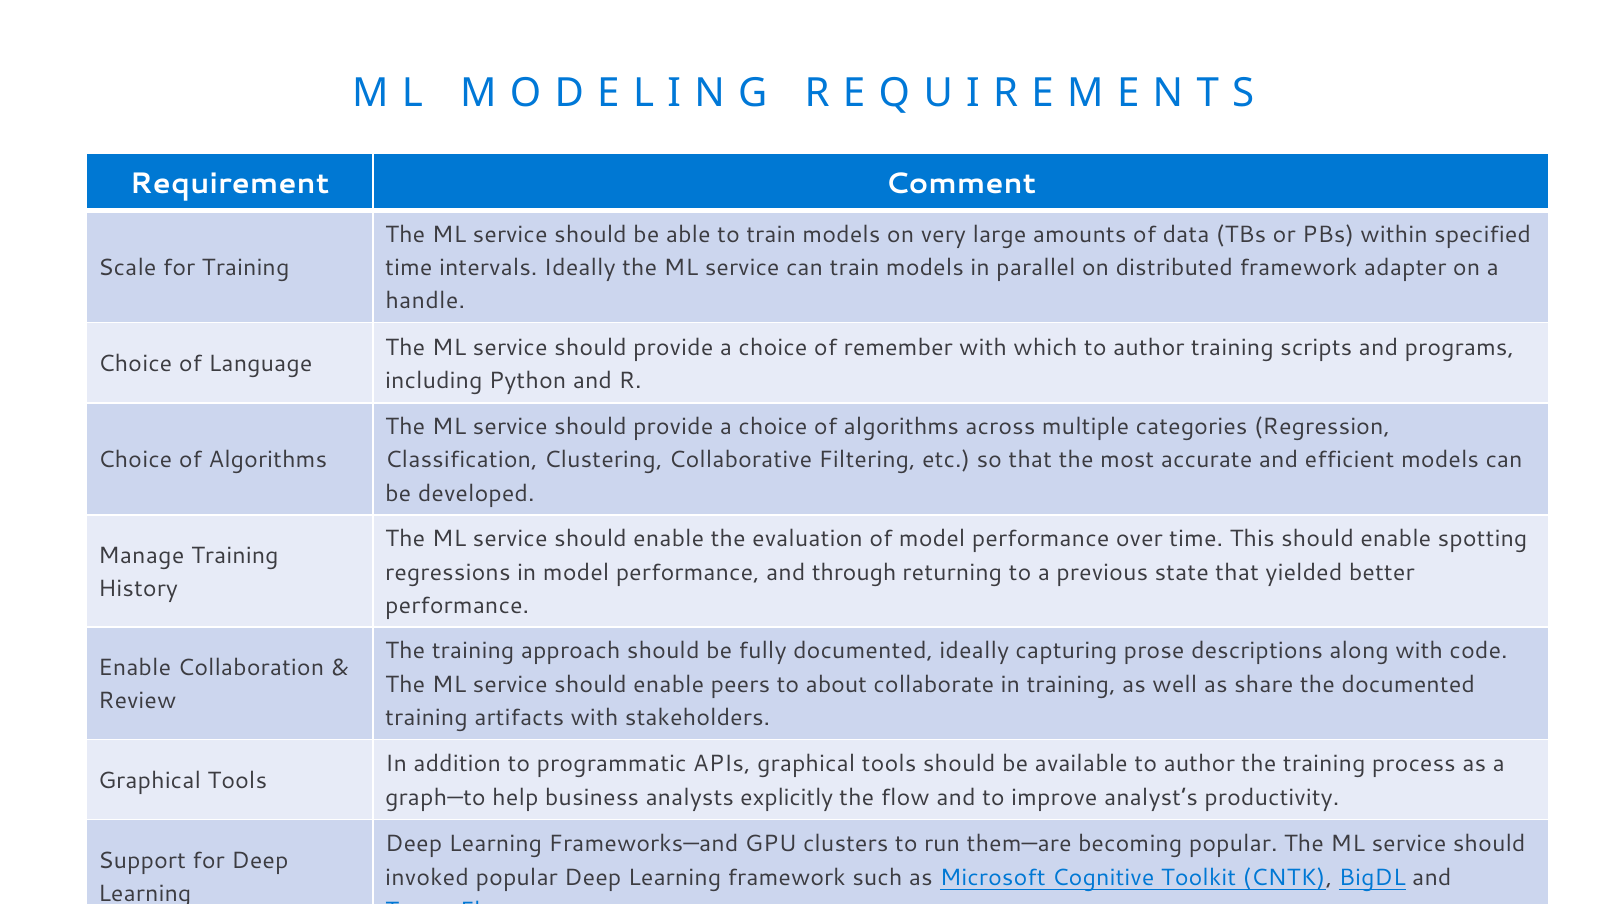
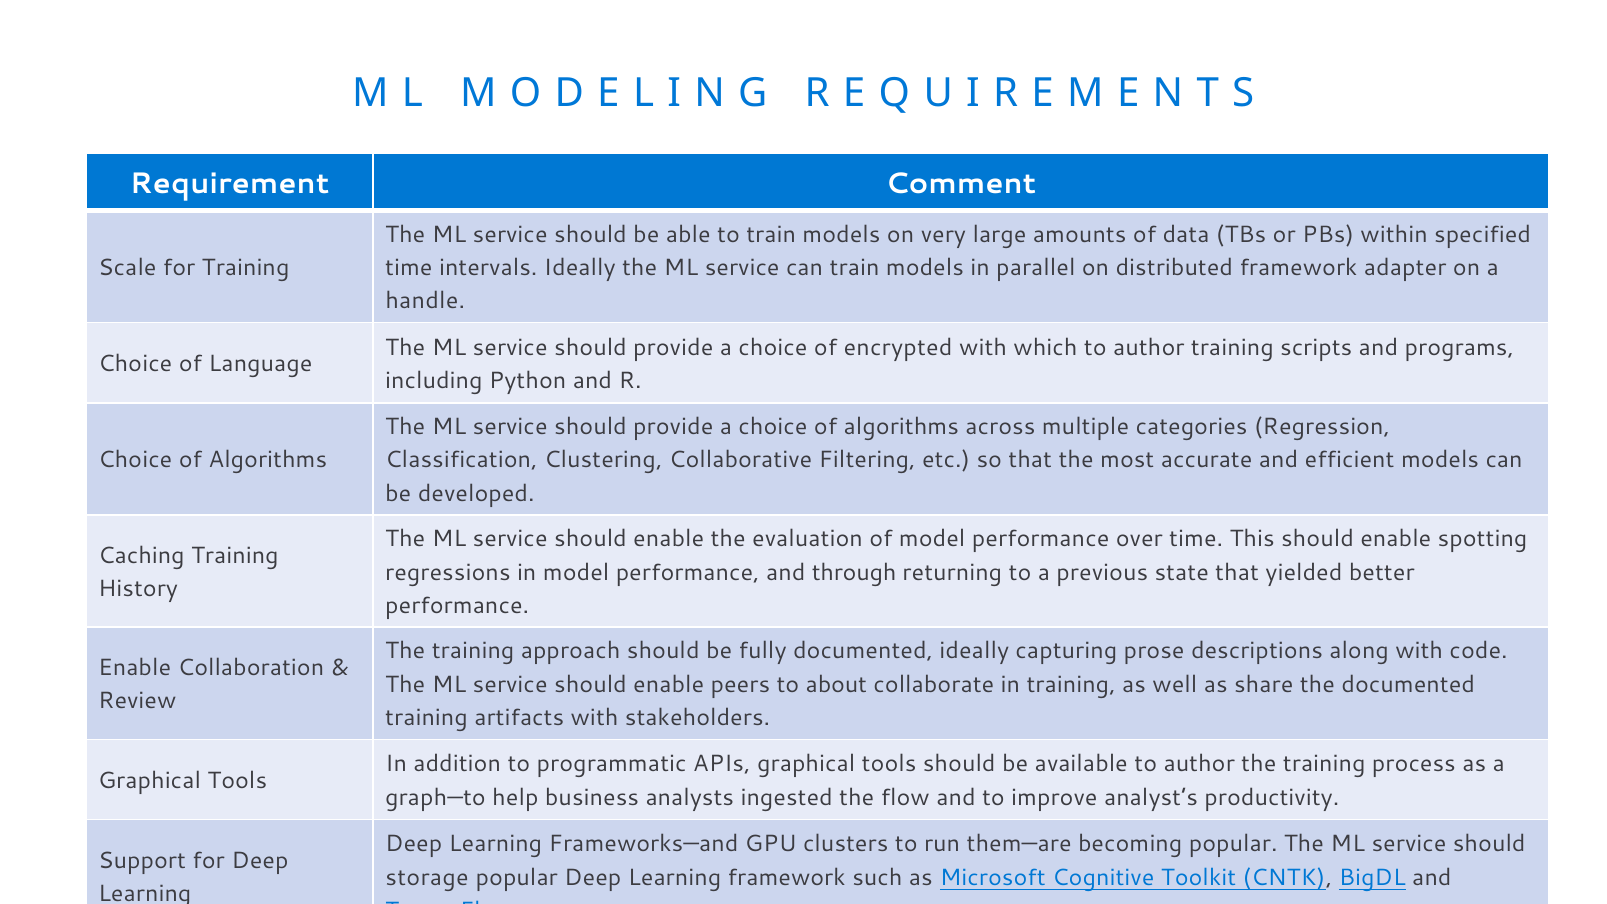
remember: remember -> encrypted (898, 347)
Manage: Manage -> Caching (141, 556)
explicitly: explicitly -> ingested (787, 797)
invoked: invoked -> storage (427, 877)
